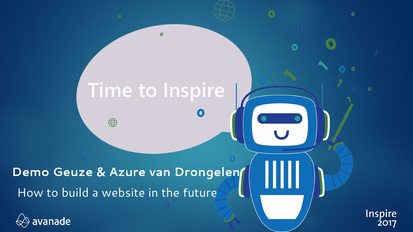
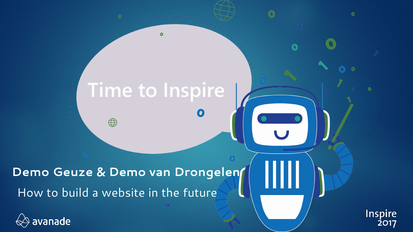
Azure: Azure -> Demo (127, 172)
